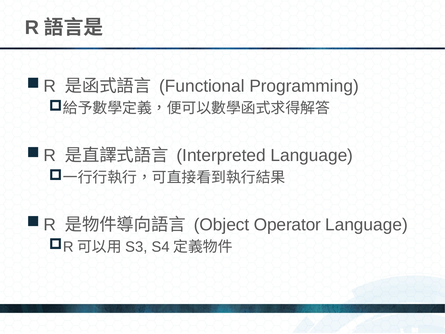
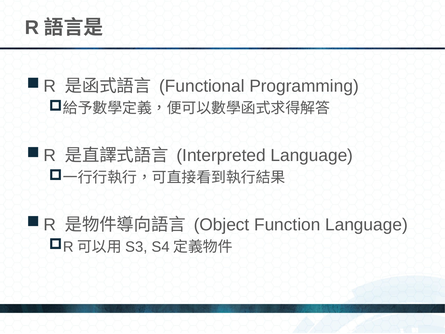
Operator: Operator -> Function (287, 225)
